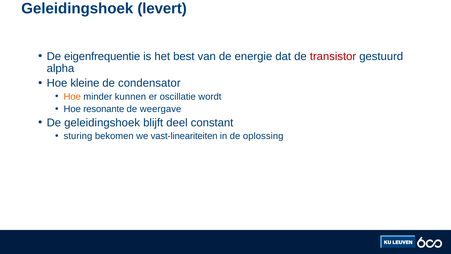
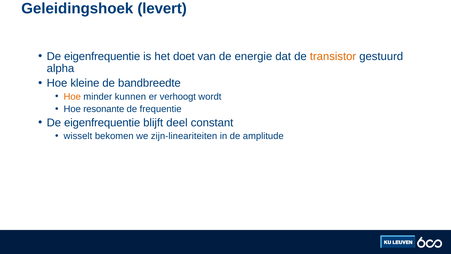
best: best -> doet (184, 56)
transistor colour: red -> orange (333, 56)
condensator: condensator -> bandbreedte (149, 83)
oscillatie: oscillatie -> verhoogt (178, 96)
weergave: weergave -> frequentie (161, 109)
geleidingshoek: geleidingshoek -> eigenfrequentie (102, 122)
sturing: sturing -> wisselt (78, 136)
vast-lineariteiten: vast-lineariteiten -> zijn-lineariteiten (184, 136)
oplossing: oplossing -> amplitude (263, 136)
